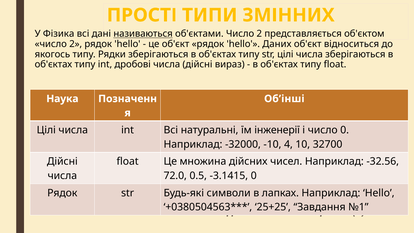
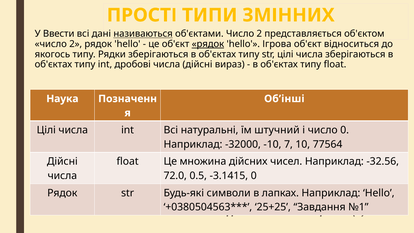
Фізика: Фізика -> Ввести (59, 34)
рядок underline: none -> present (208, 44)
Даних: Даних -> Ігрова (277, 44)
інженерії: інженерії -> штучний (277, 130)
4: 4 -> 7 (288, 144)
32700: 32700 -> 77564 (328, 144)
